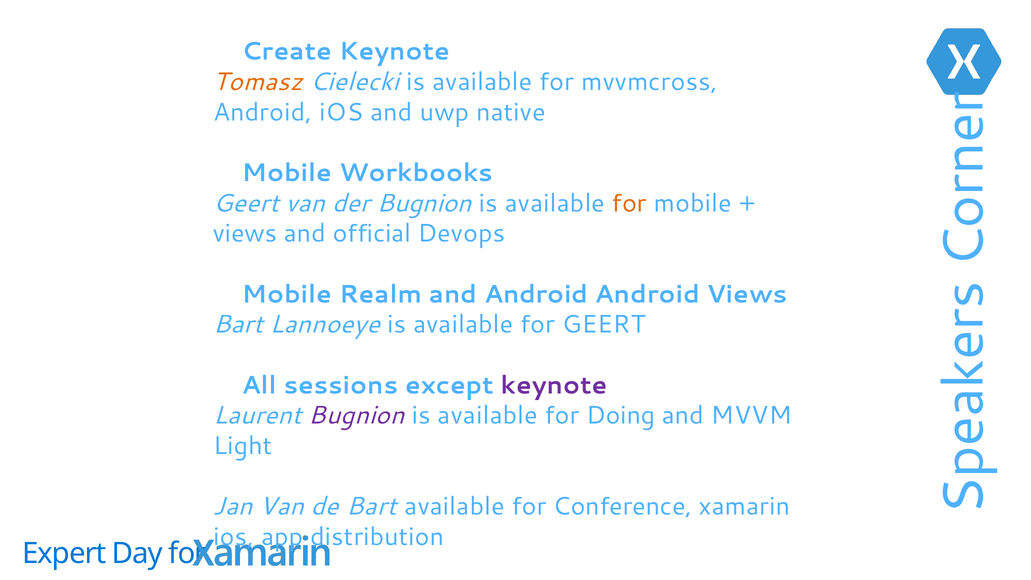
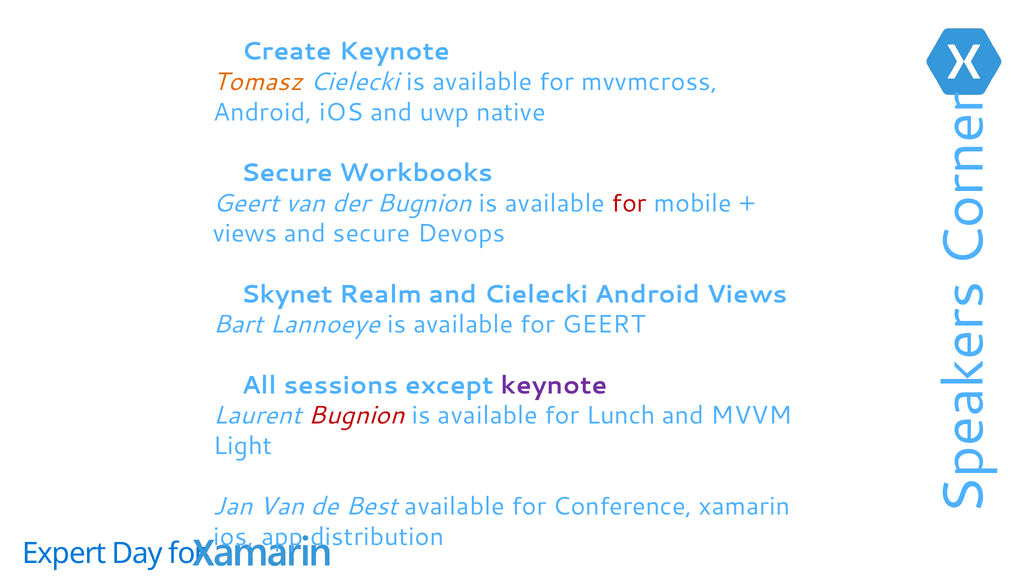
Mobile: Mobile -> Secure (287, 173)
for colour: orange -> red (629, 203)
and official: official -> secure (372, 233)
Mobile: Mobile -> Skynet (287, 294)
and Android: Android -> Cielecki (536, 294)
Bugnion colour: purple -> red (356, 415)
Doing: Doing -> Lunch (621, 415)
de Bart: Bart -> Best (372, 506)
